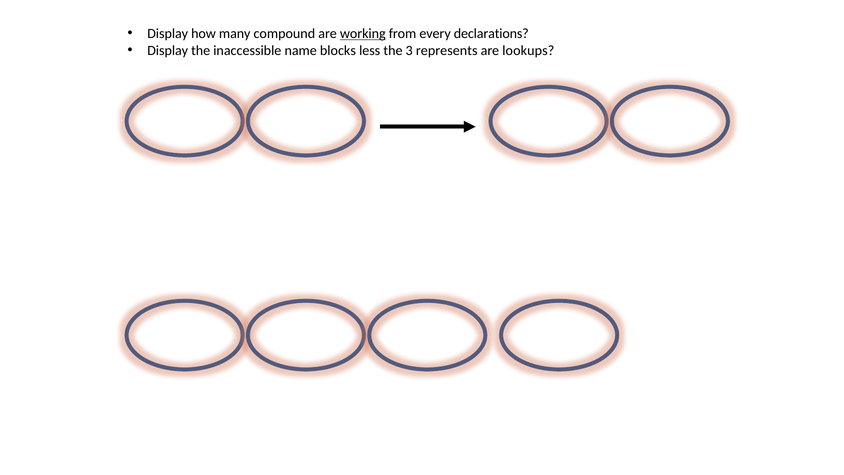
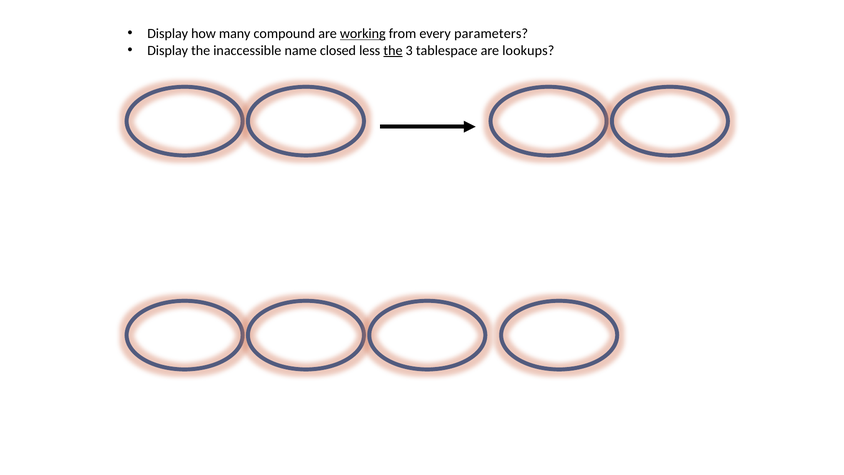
declarations: declarations -> parameters (491, 34)
blocks: blocks -> closed (338, 51)
the underline: none -> present (393, 51)
represents: represents -> tablespace (447, 51)
